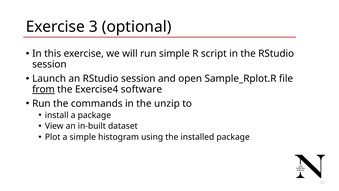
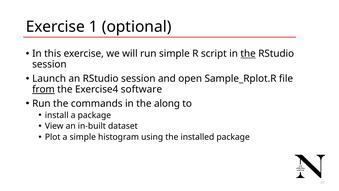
3: 3 -> 1 (93, 27)
the underline: none -> present (248, 54)
unzip: unzip -> along (167, 103)
